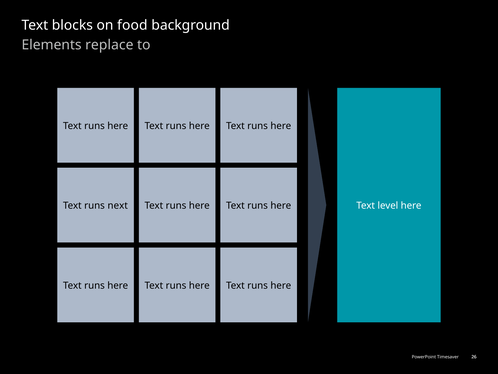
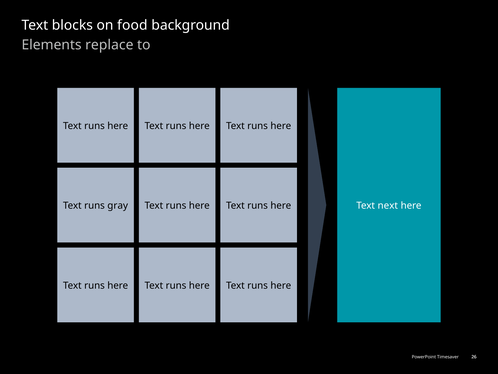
next: next -> gray (118, 205)
level: level -> next (388, 205)
